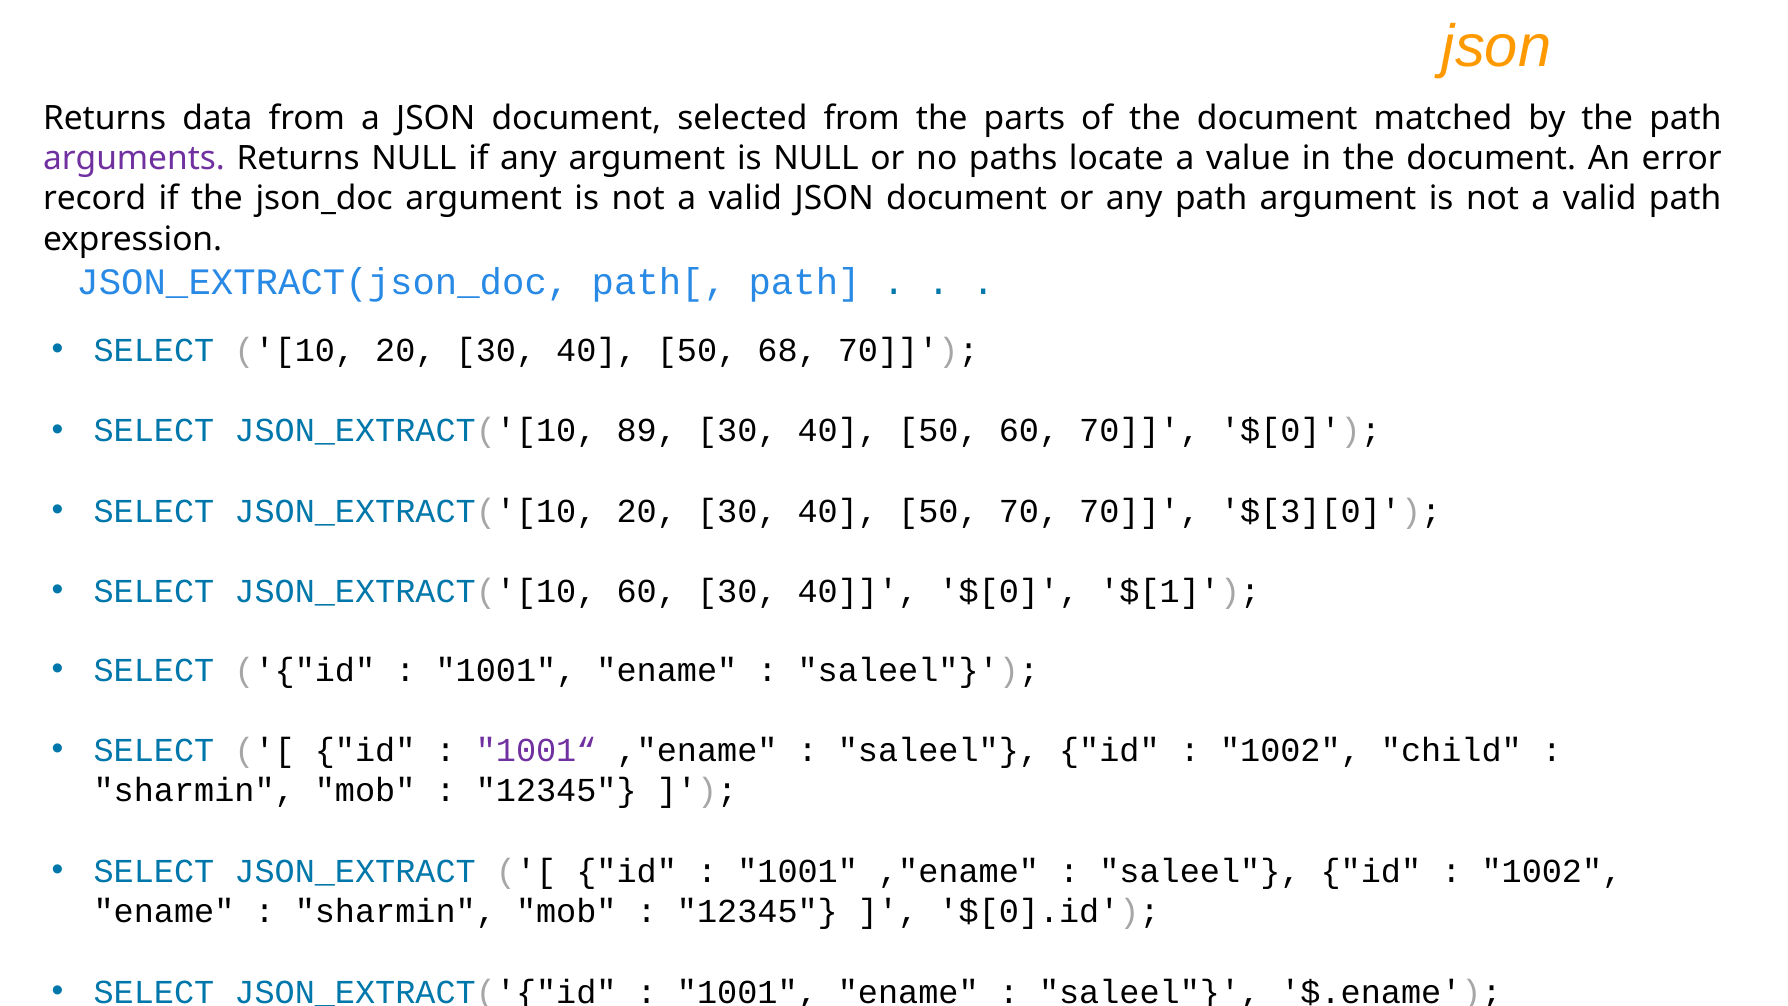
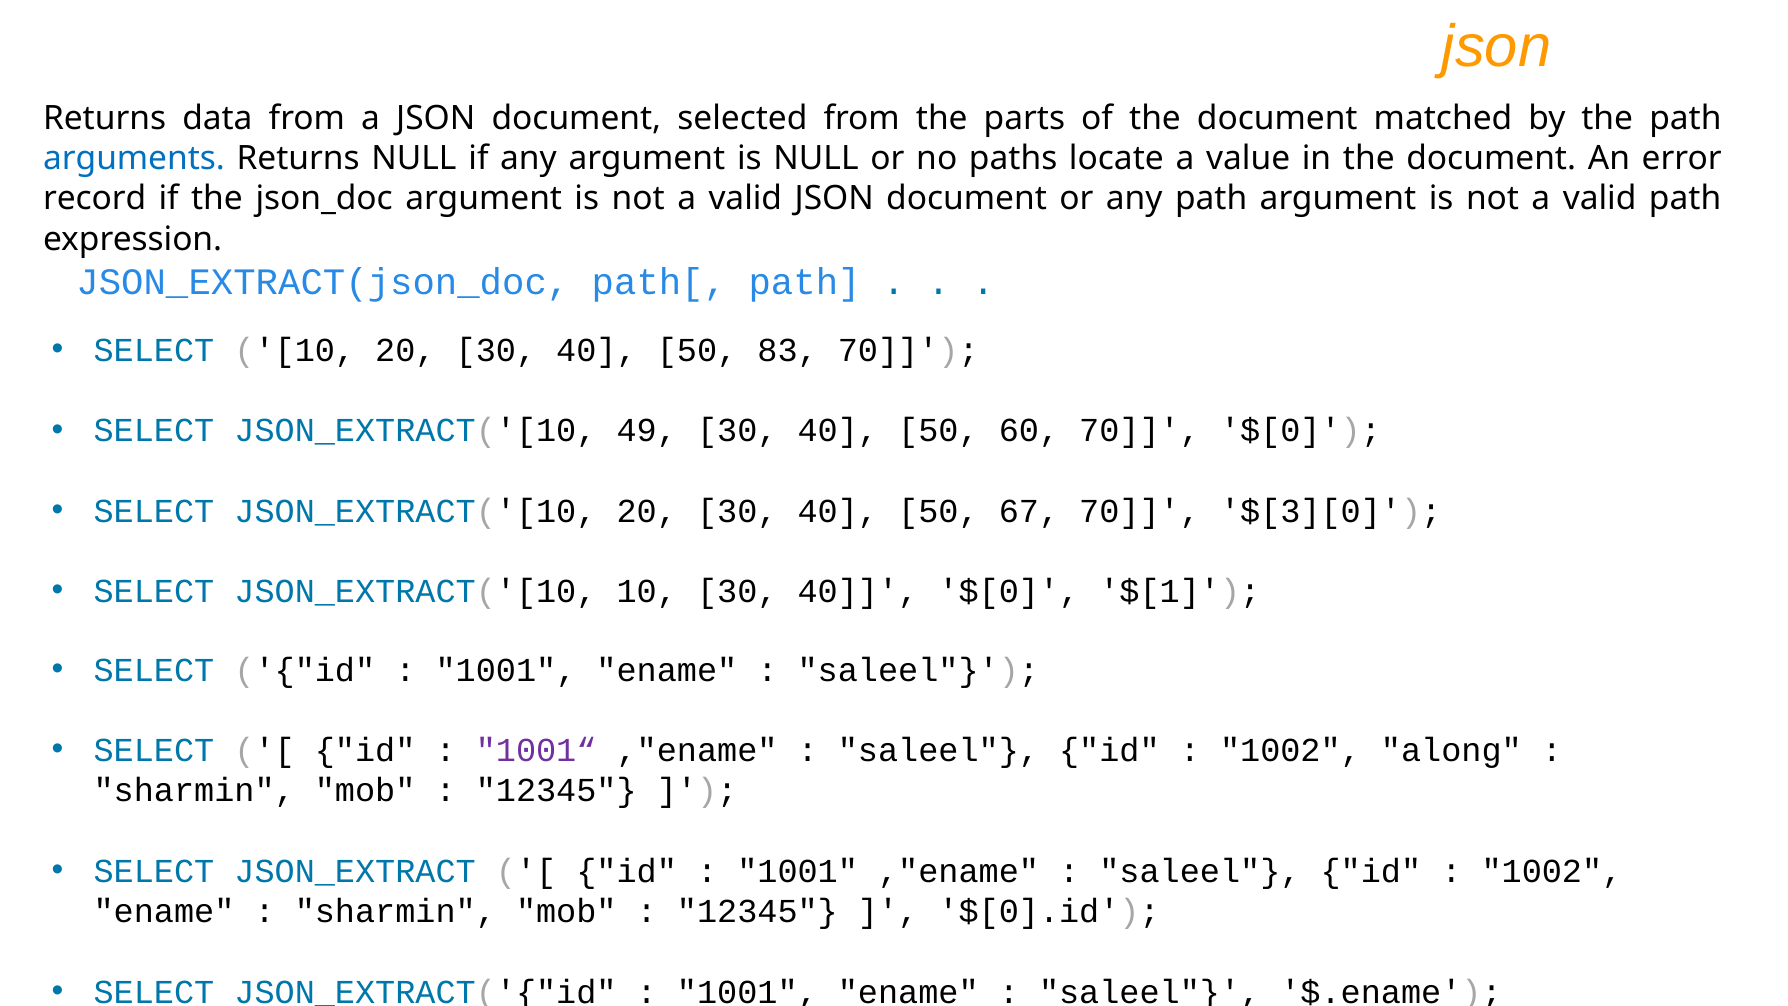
arguments colour: purple -> blue (134, 159)
68: 68 -> 83 (788, 350)
89: 89 -> 49 (647, 431)
50 70: 70 -> 67 (1029, 511)
JSON_EXTRACT('[10 60: 60 -> 10 (647, 592)
child: child -> along (1451, 750)
